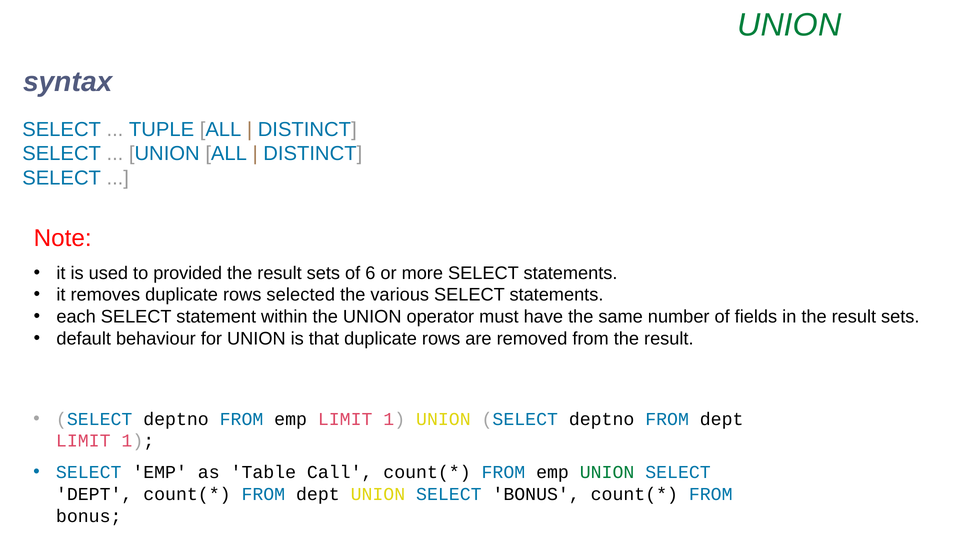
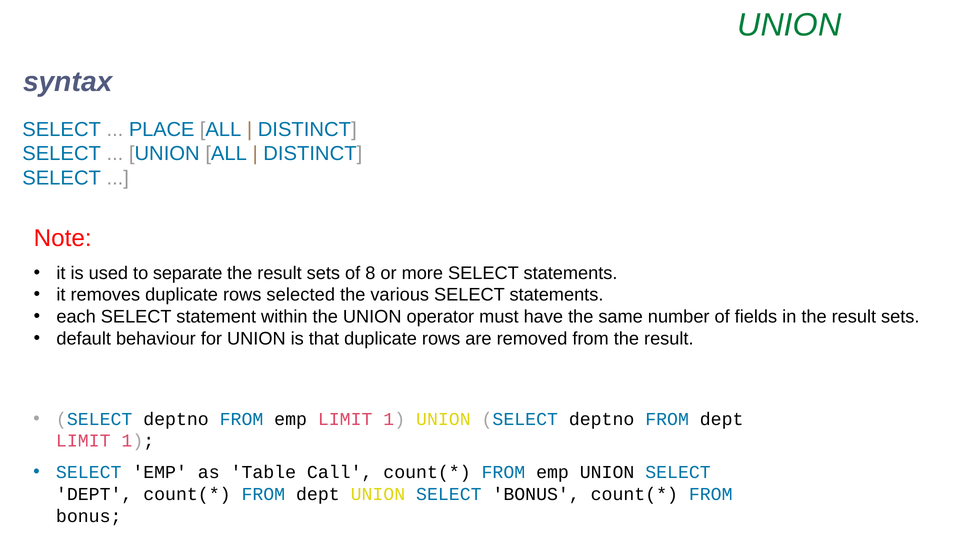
TUPLE: TUPLE -> PLACE (162, 129)
provided: provided -> separate (188, 273)
6: 6 -> 8 (370, 273)
UNION colour: green -> black (607, 472)
